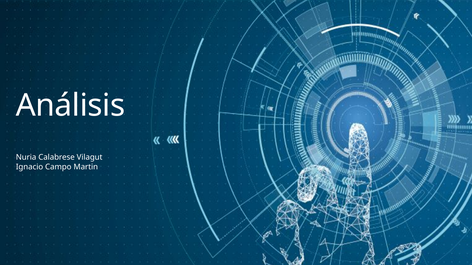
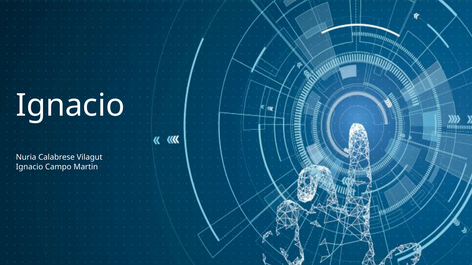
Análisis: Análisis -> Ignacio (70, 106)
